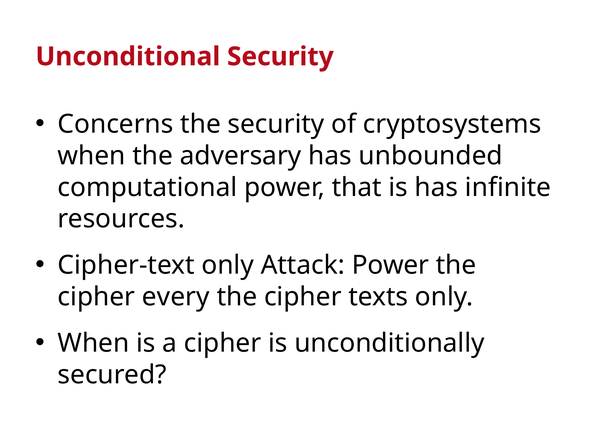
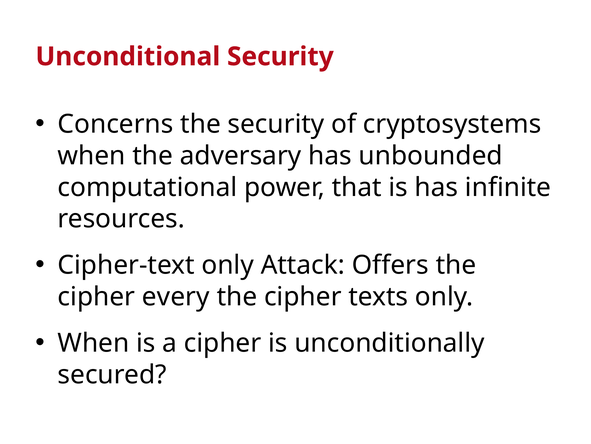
Attack Power: Power -> Offers (390, 265)
